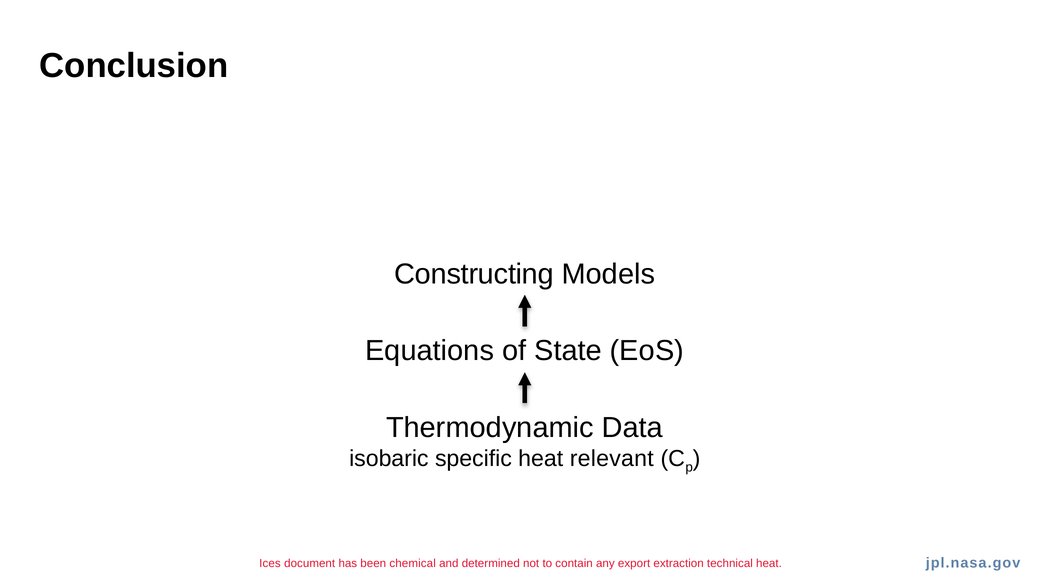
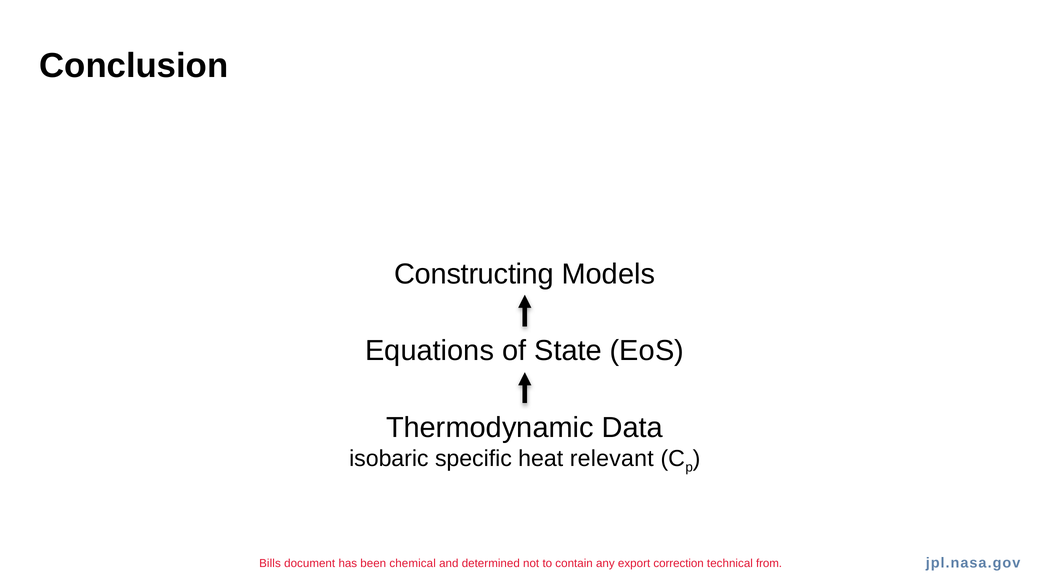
Ices: Ices -> Bills (270, 564)
extraction: extraction -> correction (679, 564)
technical heat: heat -> from (769, 564)
